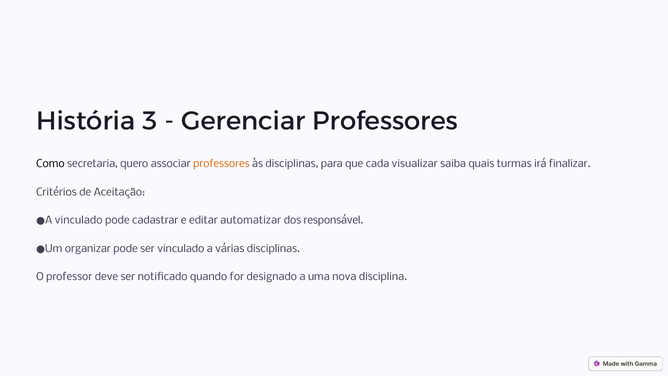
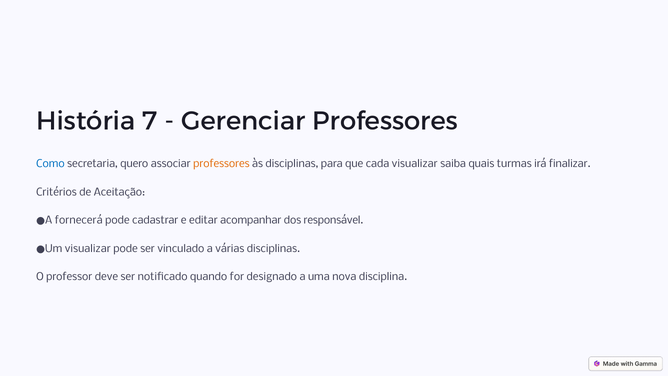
3: 3 -> 7 (150, 121)
Como colour: black -> blue (50, 164)
●A vinculado: vinculado -> fornecerá (79, 220)
automatizar: automatizar -> acompanhar (251, 220)
●Um organizar: organizar -> visualizar (88, 249)
